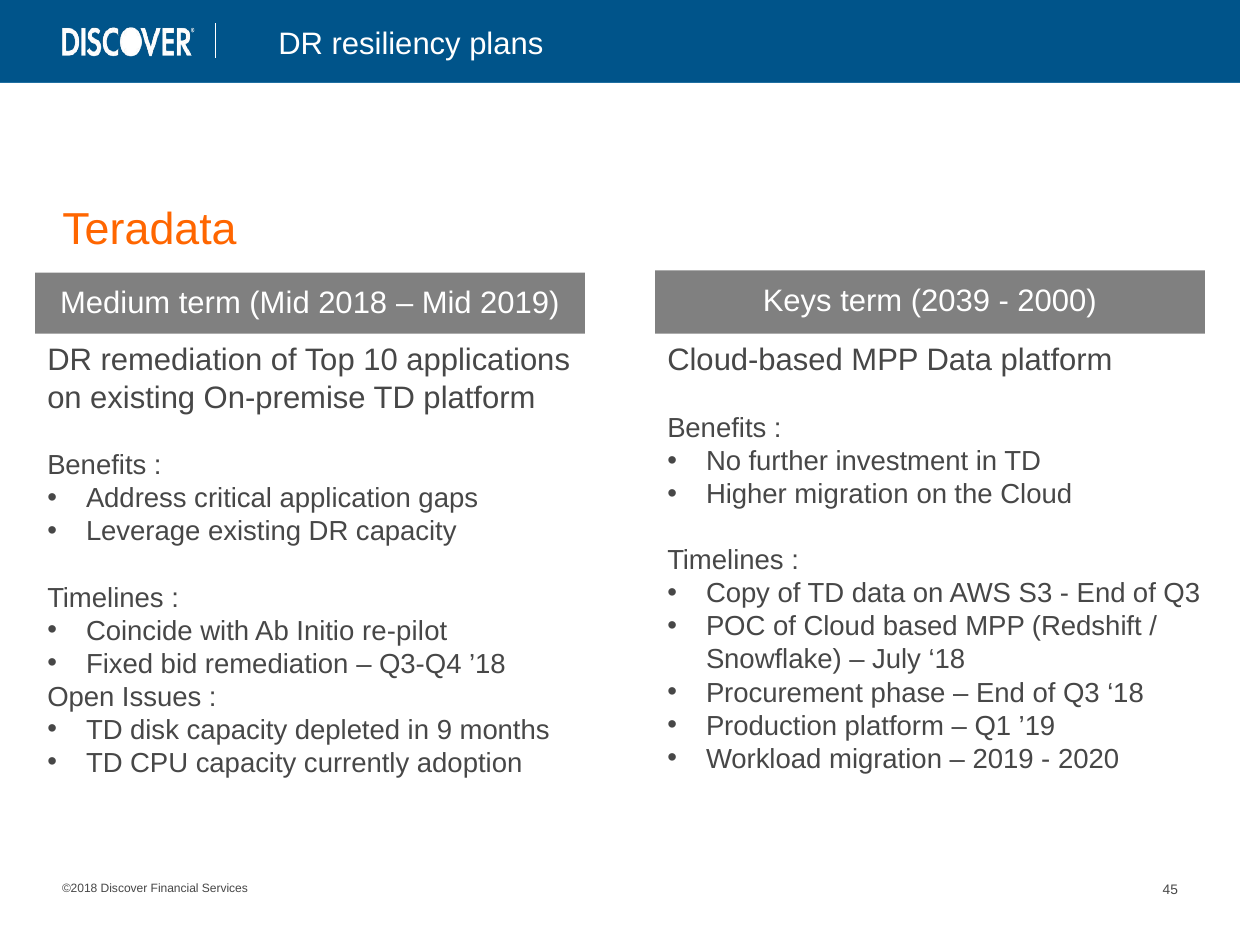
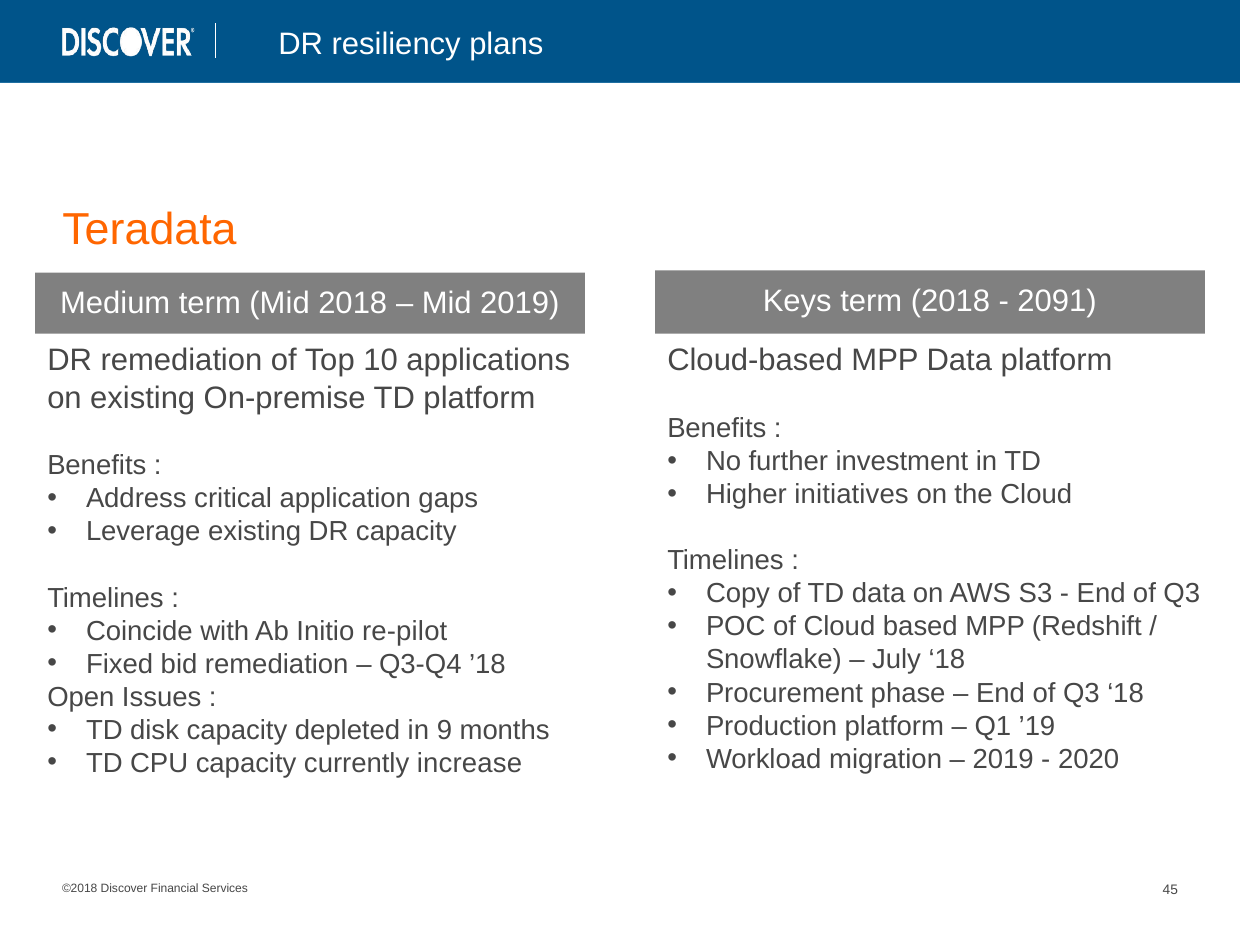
term 2039: 2039 -> 2018 (950, 301)
2000: 2000 -> 2091 (1057, 301)
Higher migration: migration -> initiatives (852, 495)
adoption: adoption -> increase (470, 763)
